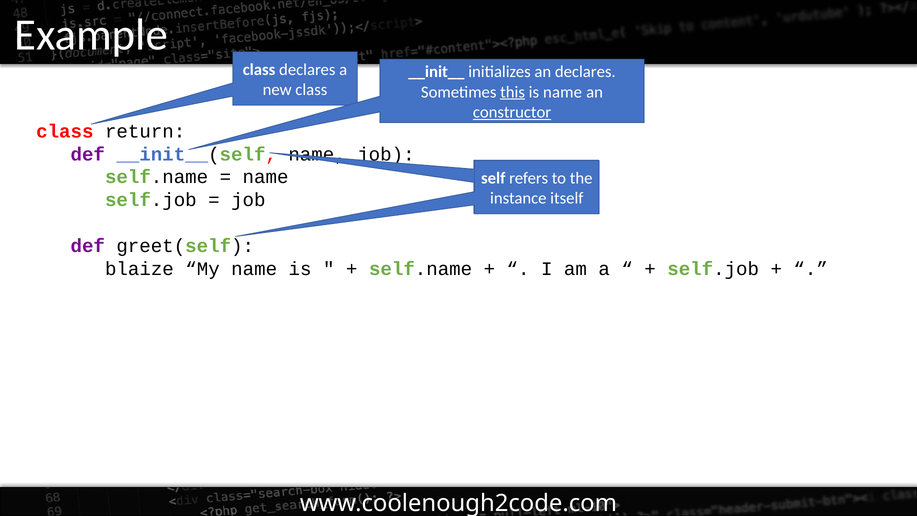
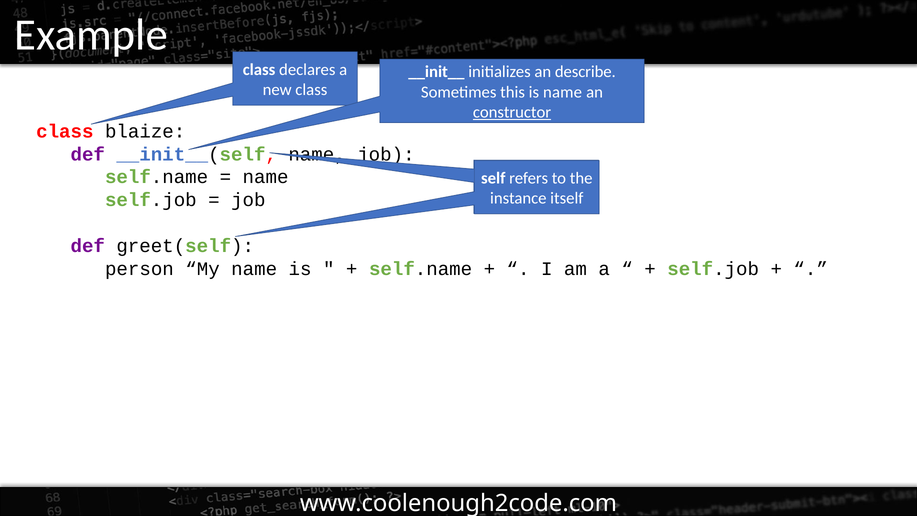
an declares: declares -> describe (585, 72)
this underline: present -> none (513, 92)
return: return -> blaize (145, 131)
blaize: blaize -> person (139, 269)
